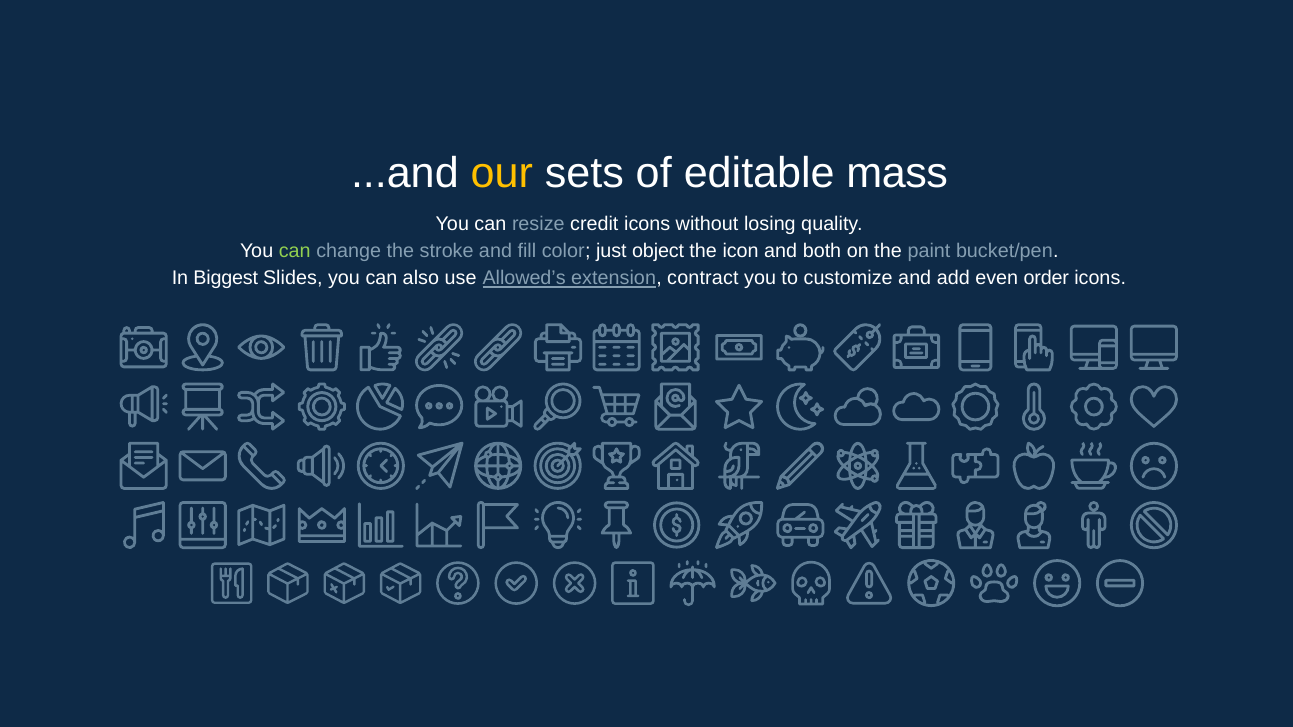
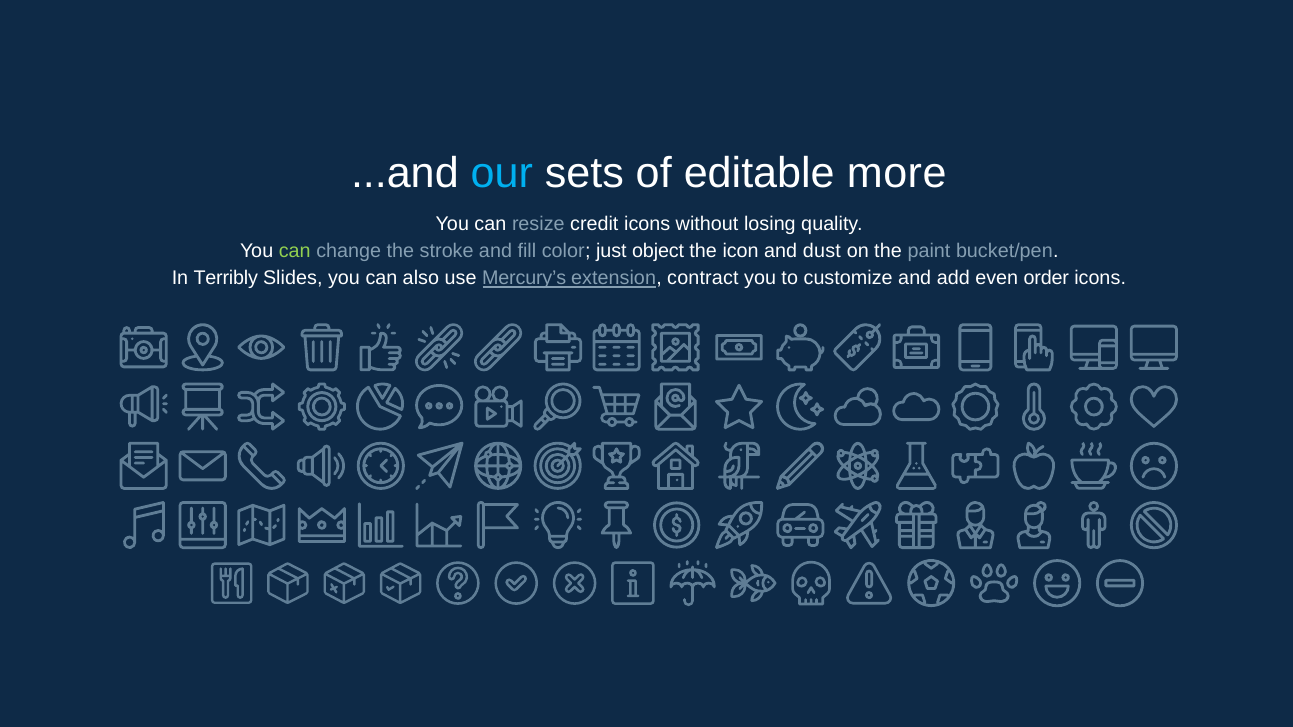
our colour: yellow -> light blue (502, 174)
mass: mass -> more (897, 174)
both: both -> dust (822, 251)
Biggest: Biggest -> Terribly (226, 279)
Allowed’s: Allowed’s -> Mercury’s (524, 279)
